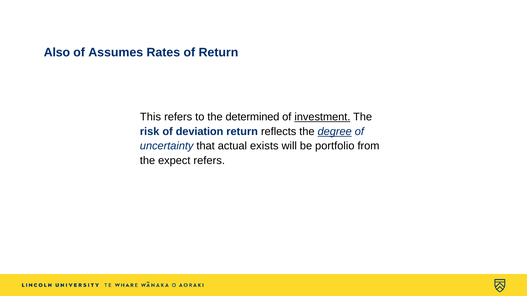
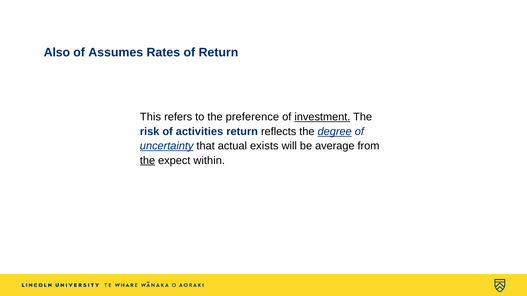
determined: determined -> preference (252, 117)
deviation: deviation -> activities (199, 132)
uncertainty underline: none -> present (167, 146)
portfolio: portfolio -> average (335, 146)
the underline: none -> present (148, 160)
expect refers: refers -> within (209, 160)
